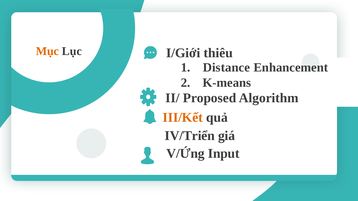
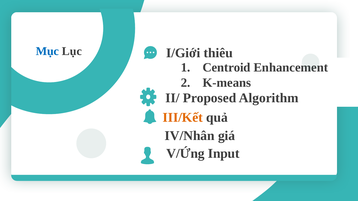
Mục colour: orange -> blue (47, 51)
Distance: Distance -> Centroid (227, 68)
IV/Triển: IV/Triển -> IV/Nhân (190, 136)
